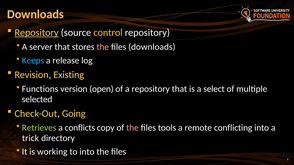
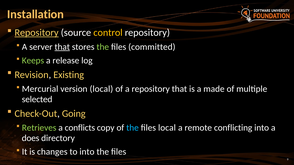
Downloads: Downloads -> Installation (36, 14)
that underline: none -> present (62, 47)
the colour: pink -> light green (103, 47)
downloads: downloads -> committed (152, 47)
Keeps colour: light blue -> light green (33, 61)
Functions: Functions -> Mercurial (40, 89)
version open: open -> local (101, 89)
select: select -> made (214, 89)
the colour: pink -> light blue (133, 128)
files tools: tools -> local (167, 128)
trick: trick -> does (31, 138)
working: working -> changes (52, 152)
